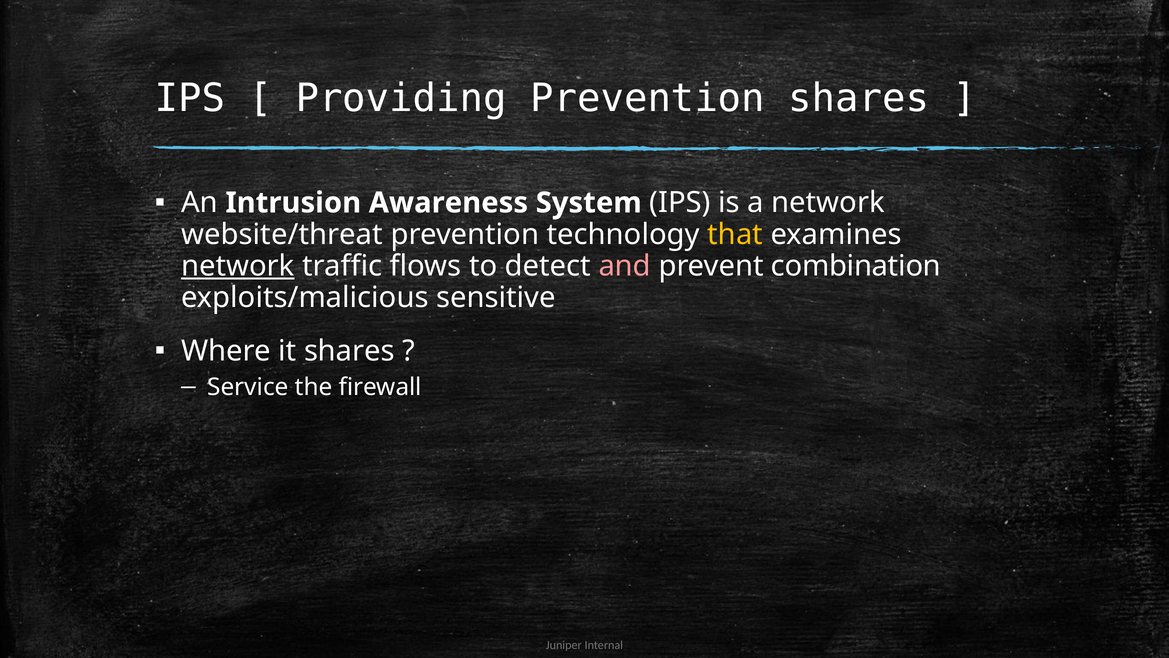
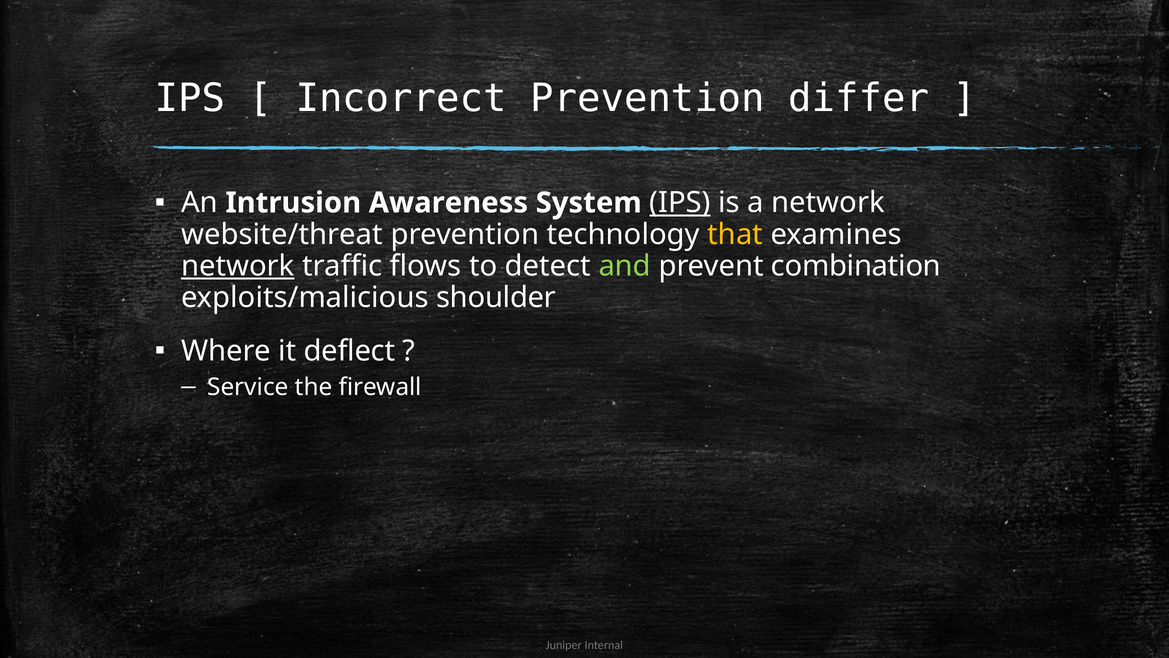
Providing: Providing -> Incorrect (401, 99)
Prevention shares: shares -> differ (859, 99)
IPS underline: none -> present (680, 203)
and colour: pink -> light green (625, 266)
sensitive: sensitive -> shoulder (496, 297)
it shares: shares -> deflect (349, 351)
